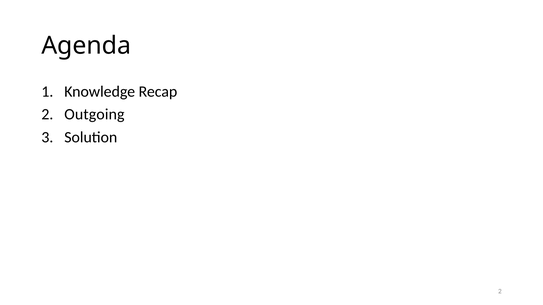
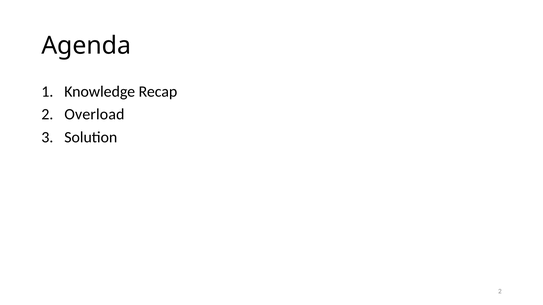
Outgoing: Outgoing -> Overload (94, 115)
